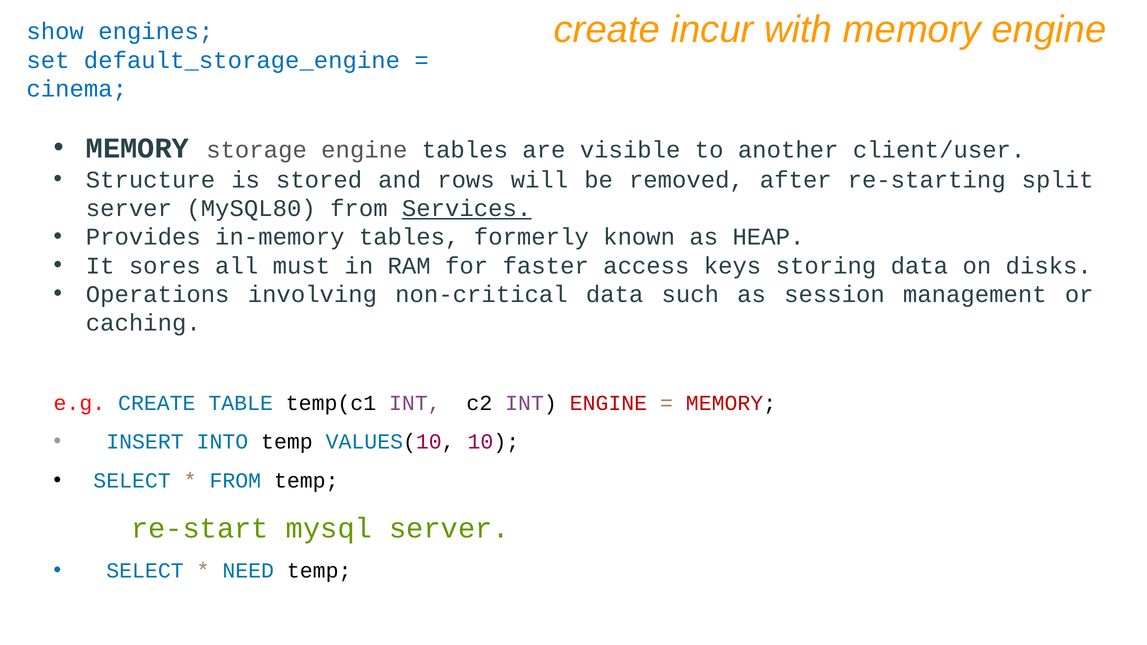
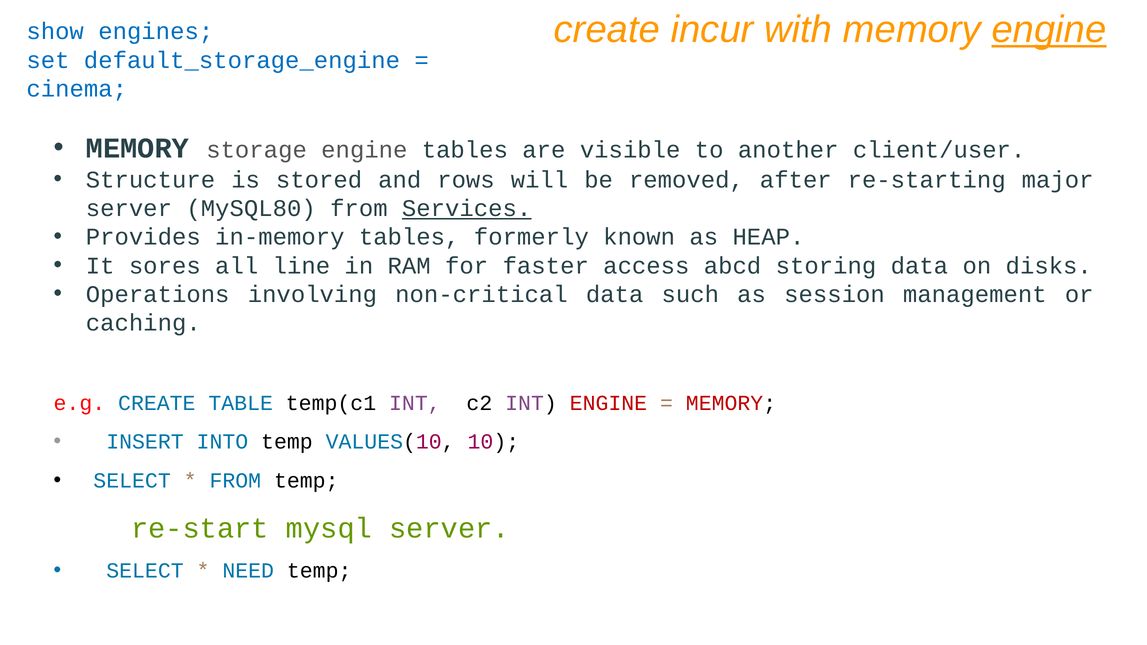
engine underline: none -> present (1049, 30)
split: split -> major (1058, 180)
must: must -> line (301, 266)
keys: keys -> abcd (733, 266)
